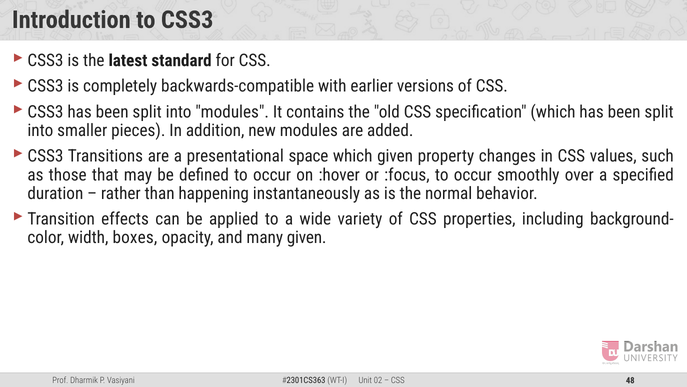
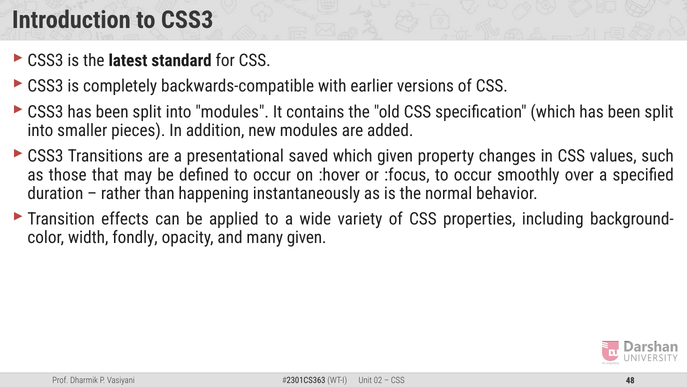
space: space -> saved (308, 156)
boxes: boxes -> fondly (135, 237)
